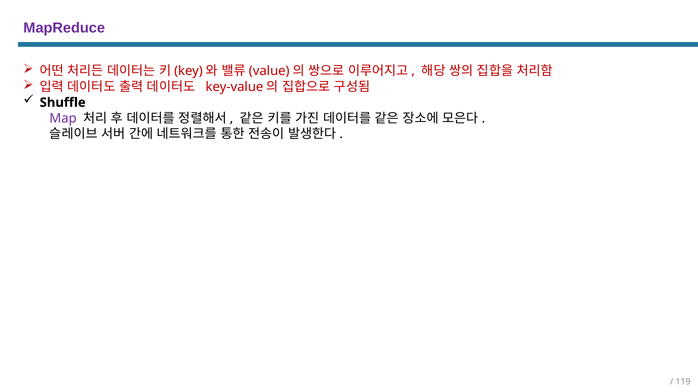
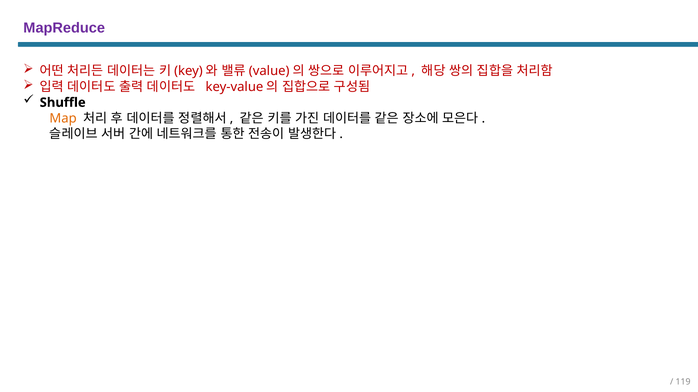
Map colour: purple -> orange (63, 118)
